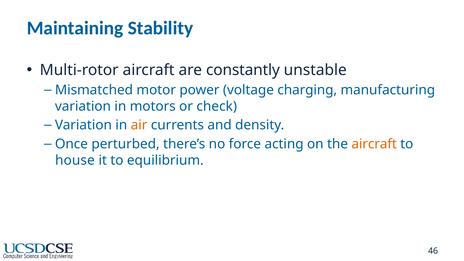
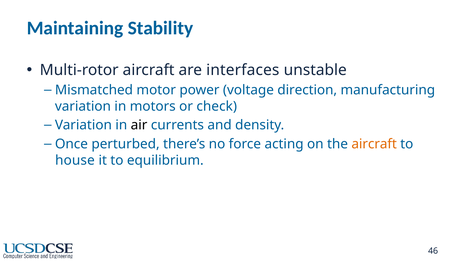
constantly: constantly -> interfaces (243, 70)
charging: charging -> direction (307, 90)
air colour: orange -> black (139, 125)
